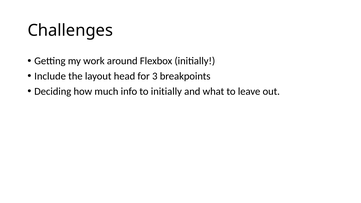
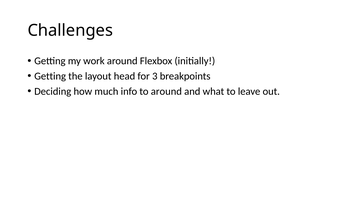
Include: Include -> Getting (50, 76)
to initially: initially -> around (166, 91)
